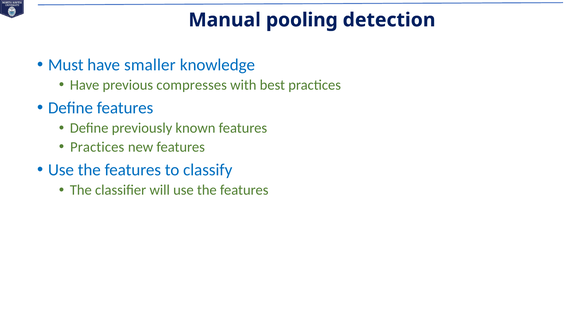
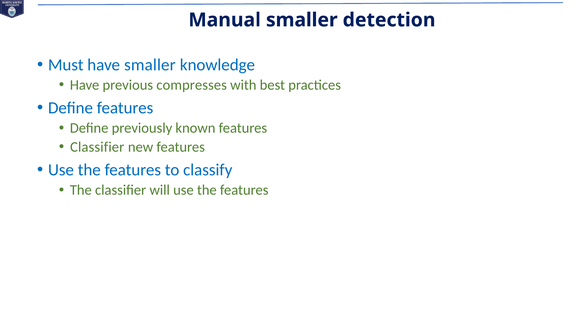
Manual pooling: pooling -> smaller (302, 20)
Practices: Practices -> Classifier (97, 147)
